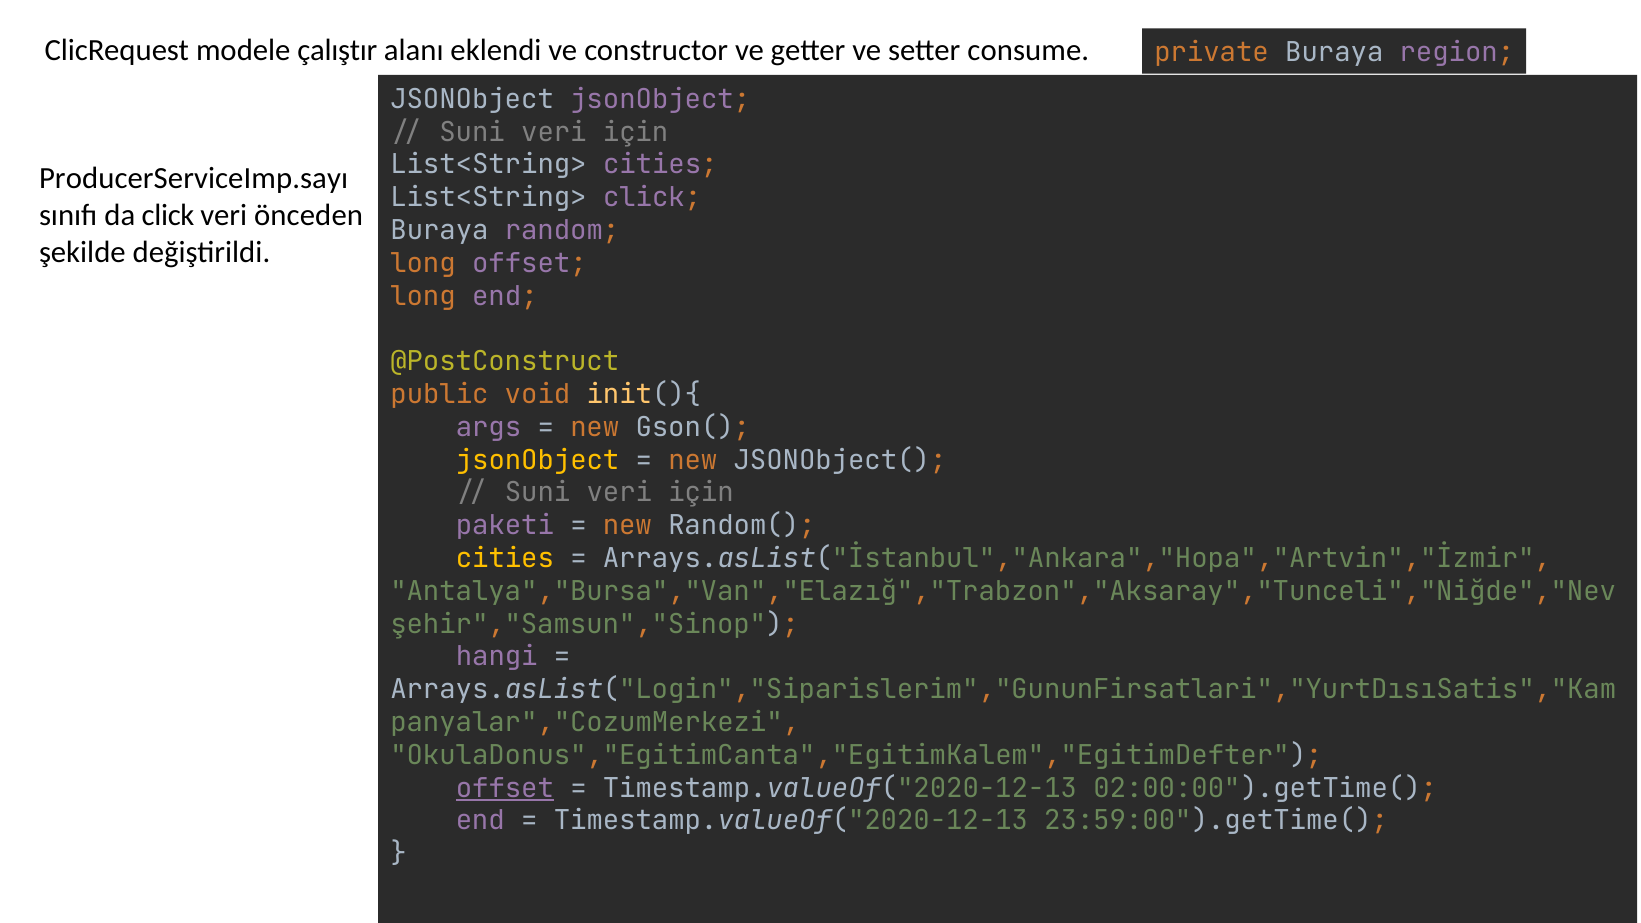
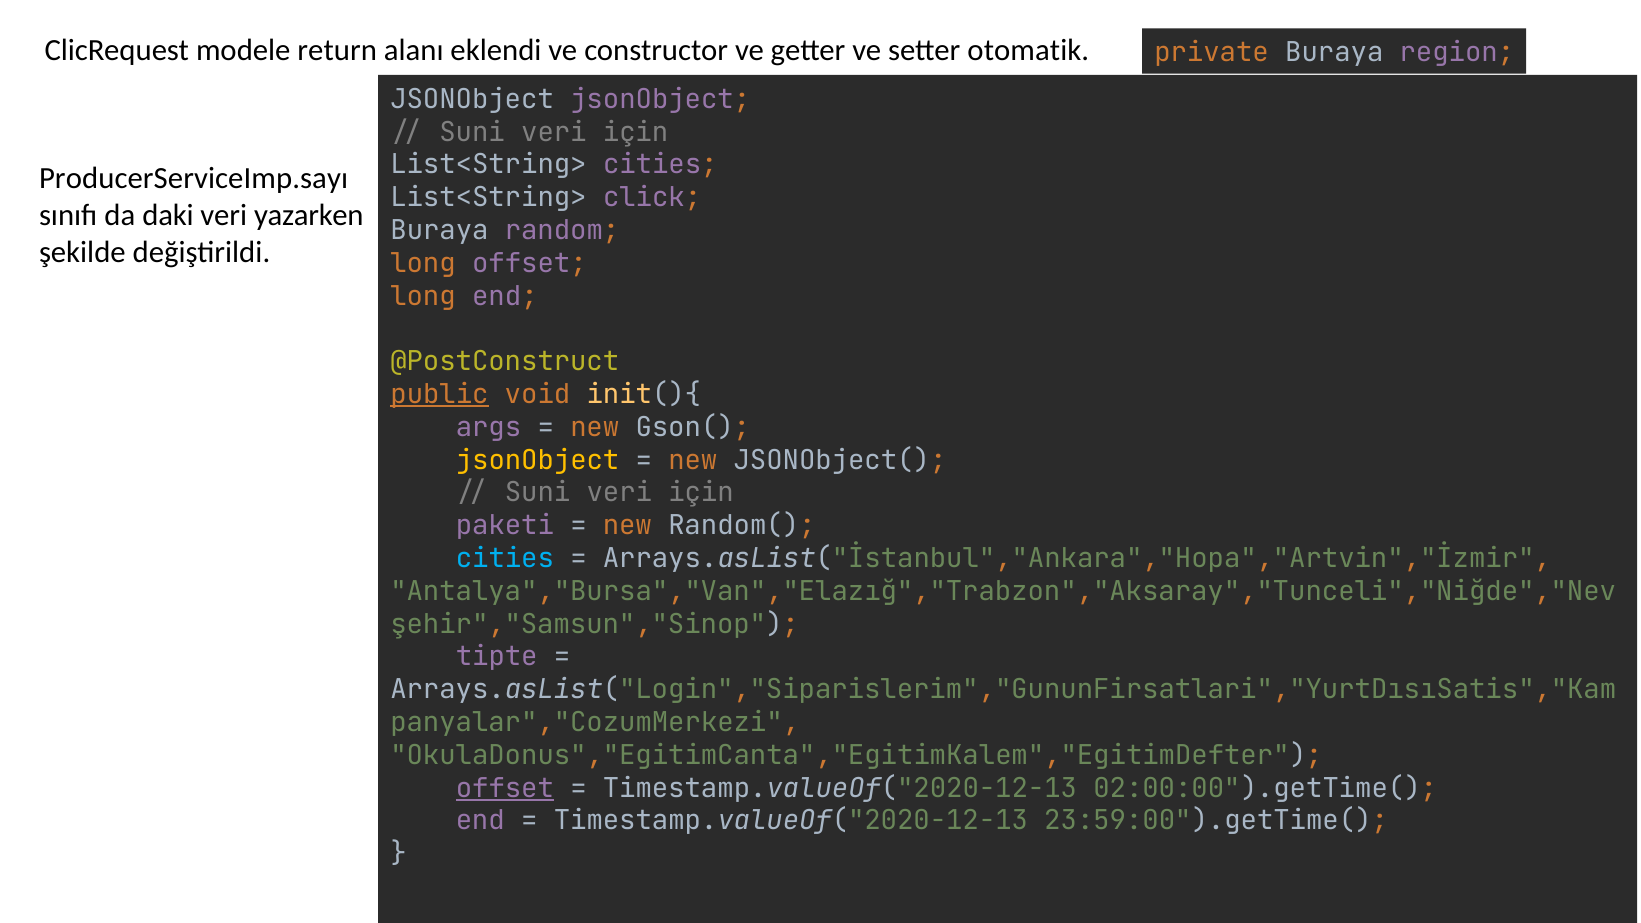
çalıştır: çalıştır -> return (337, 51)
consume: consume -> otomatik (1028, 51)
da click: click -> daki (168, 215)
önceden: önceden -> yazarken (309, 215)
public underline: none -> present (439, 395)
cities colour: yellow -> light blue (505, 559)
hangi: hangi -> tipte (497, 657)
